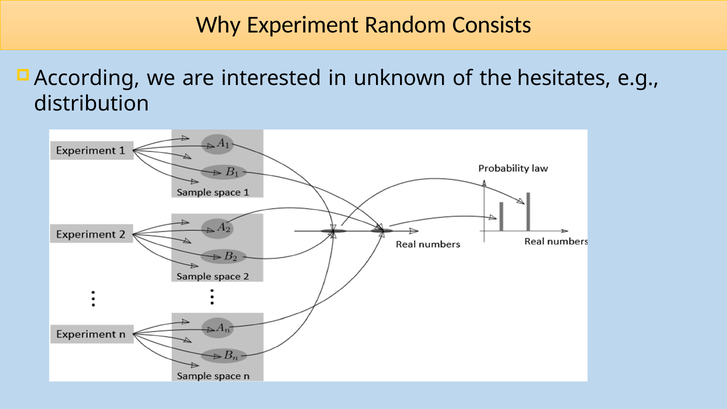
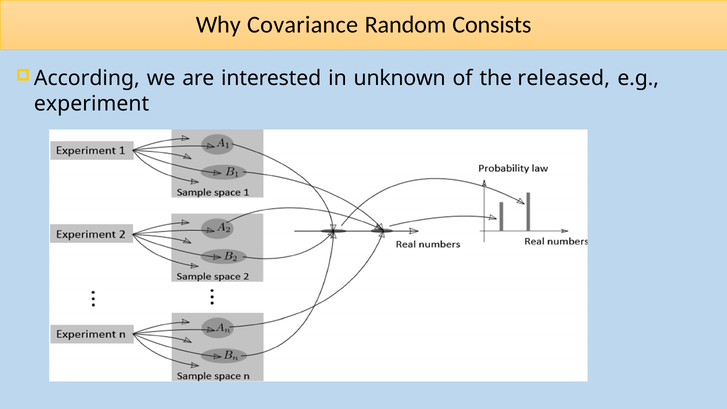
Experiment: Experiment -> Covariance (303, 25)
hesitates: hesitates -> released (564, 78)
distribution: distribution -> experiment (92, 104)
